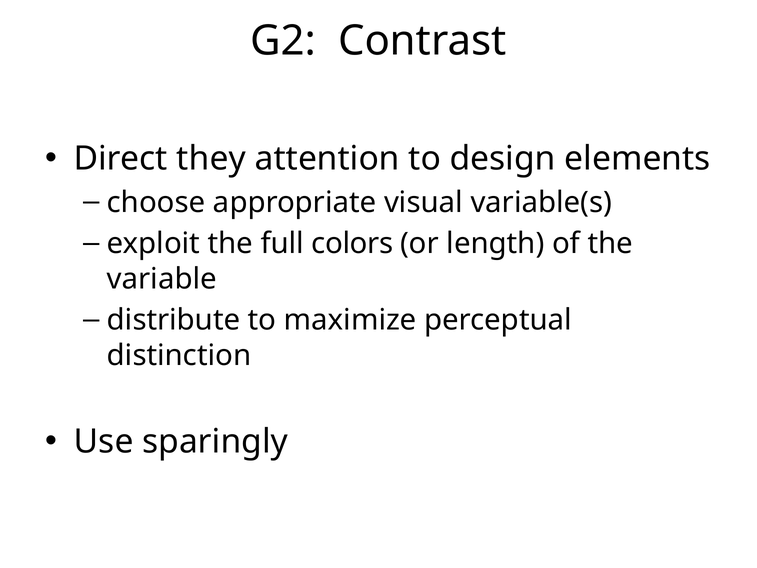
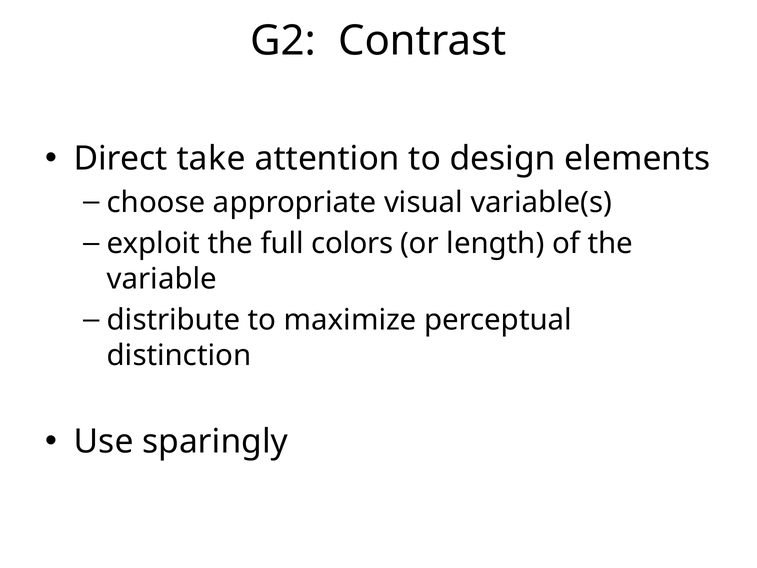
they: they -> take (211, 159)
